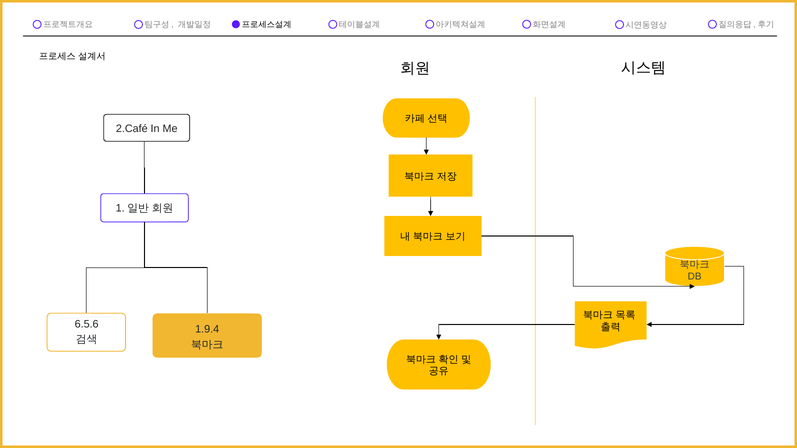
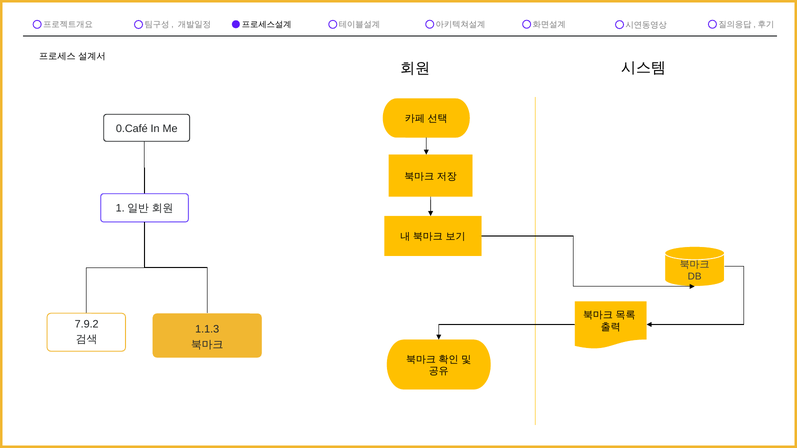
2.Café: 2.Café -> 0.Café (132, 129)
6.5.6: 6.5.6 -> 7.9.2 (87, 324)
1.9.4: 1.9.4 -> 1.1.3 (207, 329)
